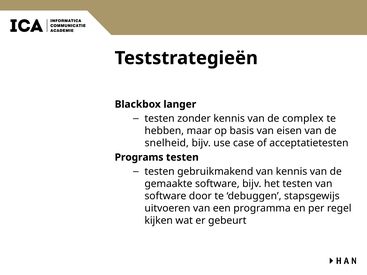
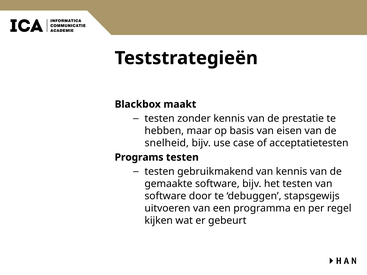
langer: langer -> maakt (180, 104)
complex: complex -> prestatie (303, 119)
